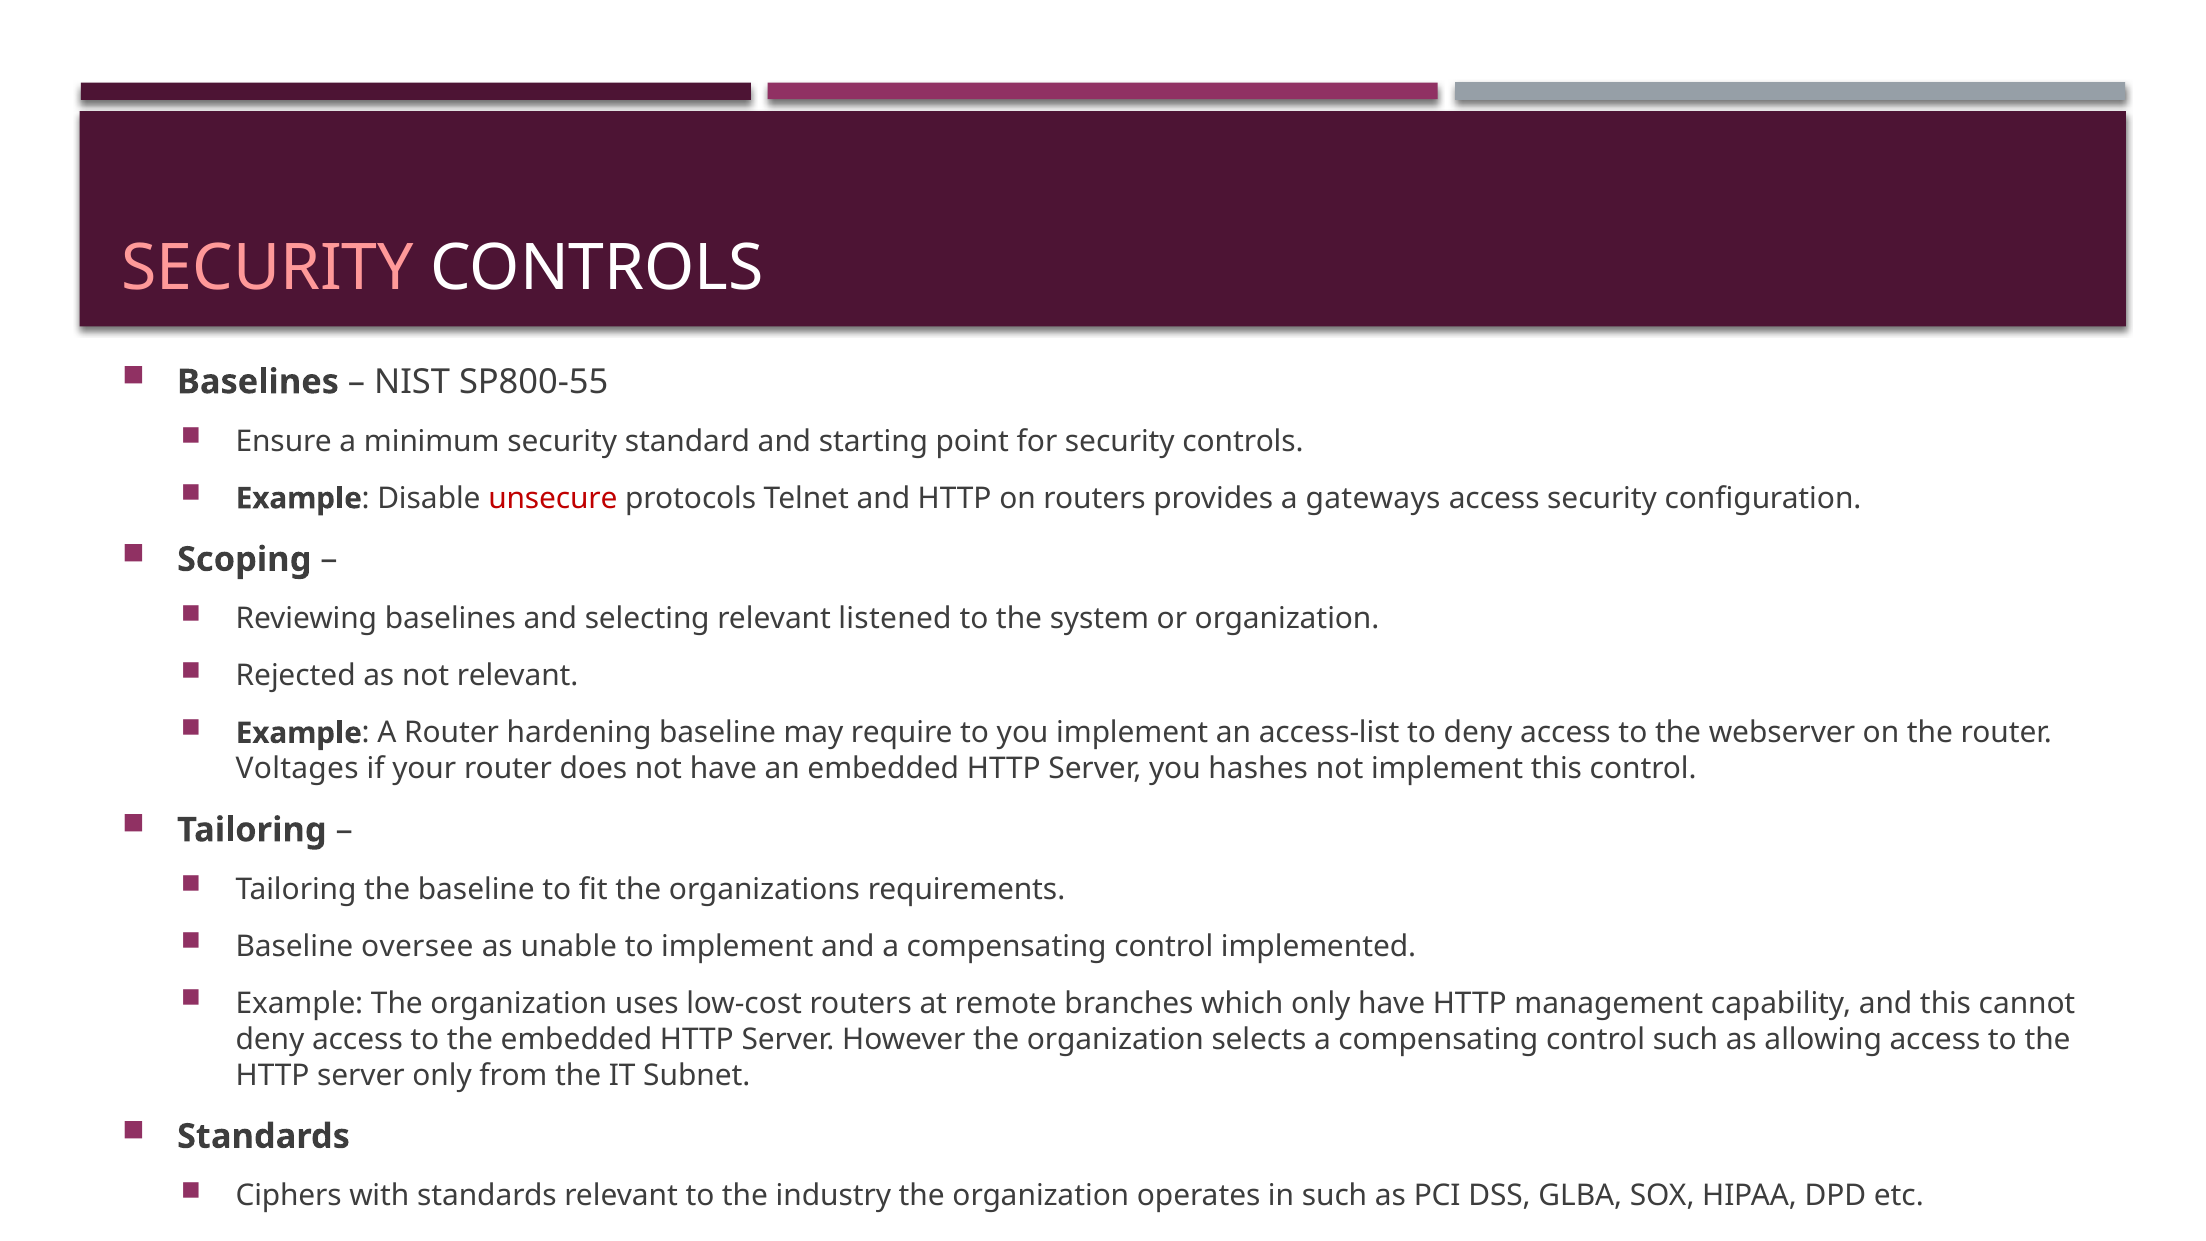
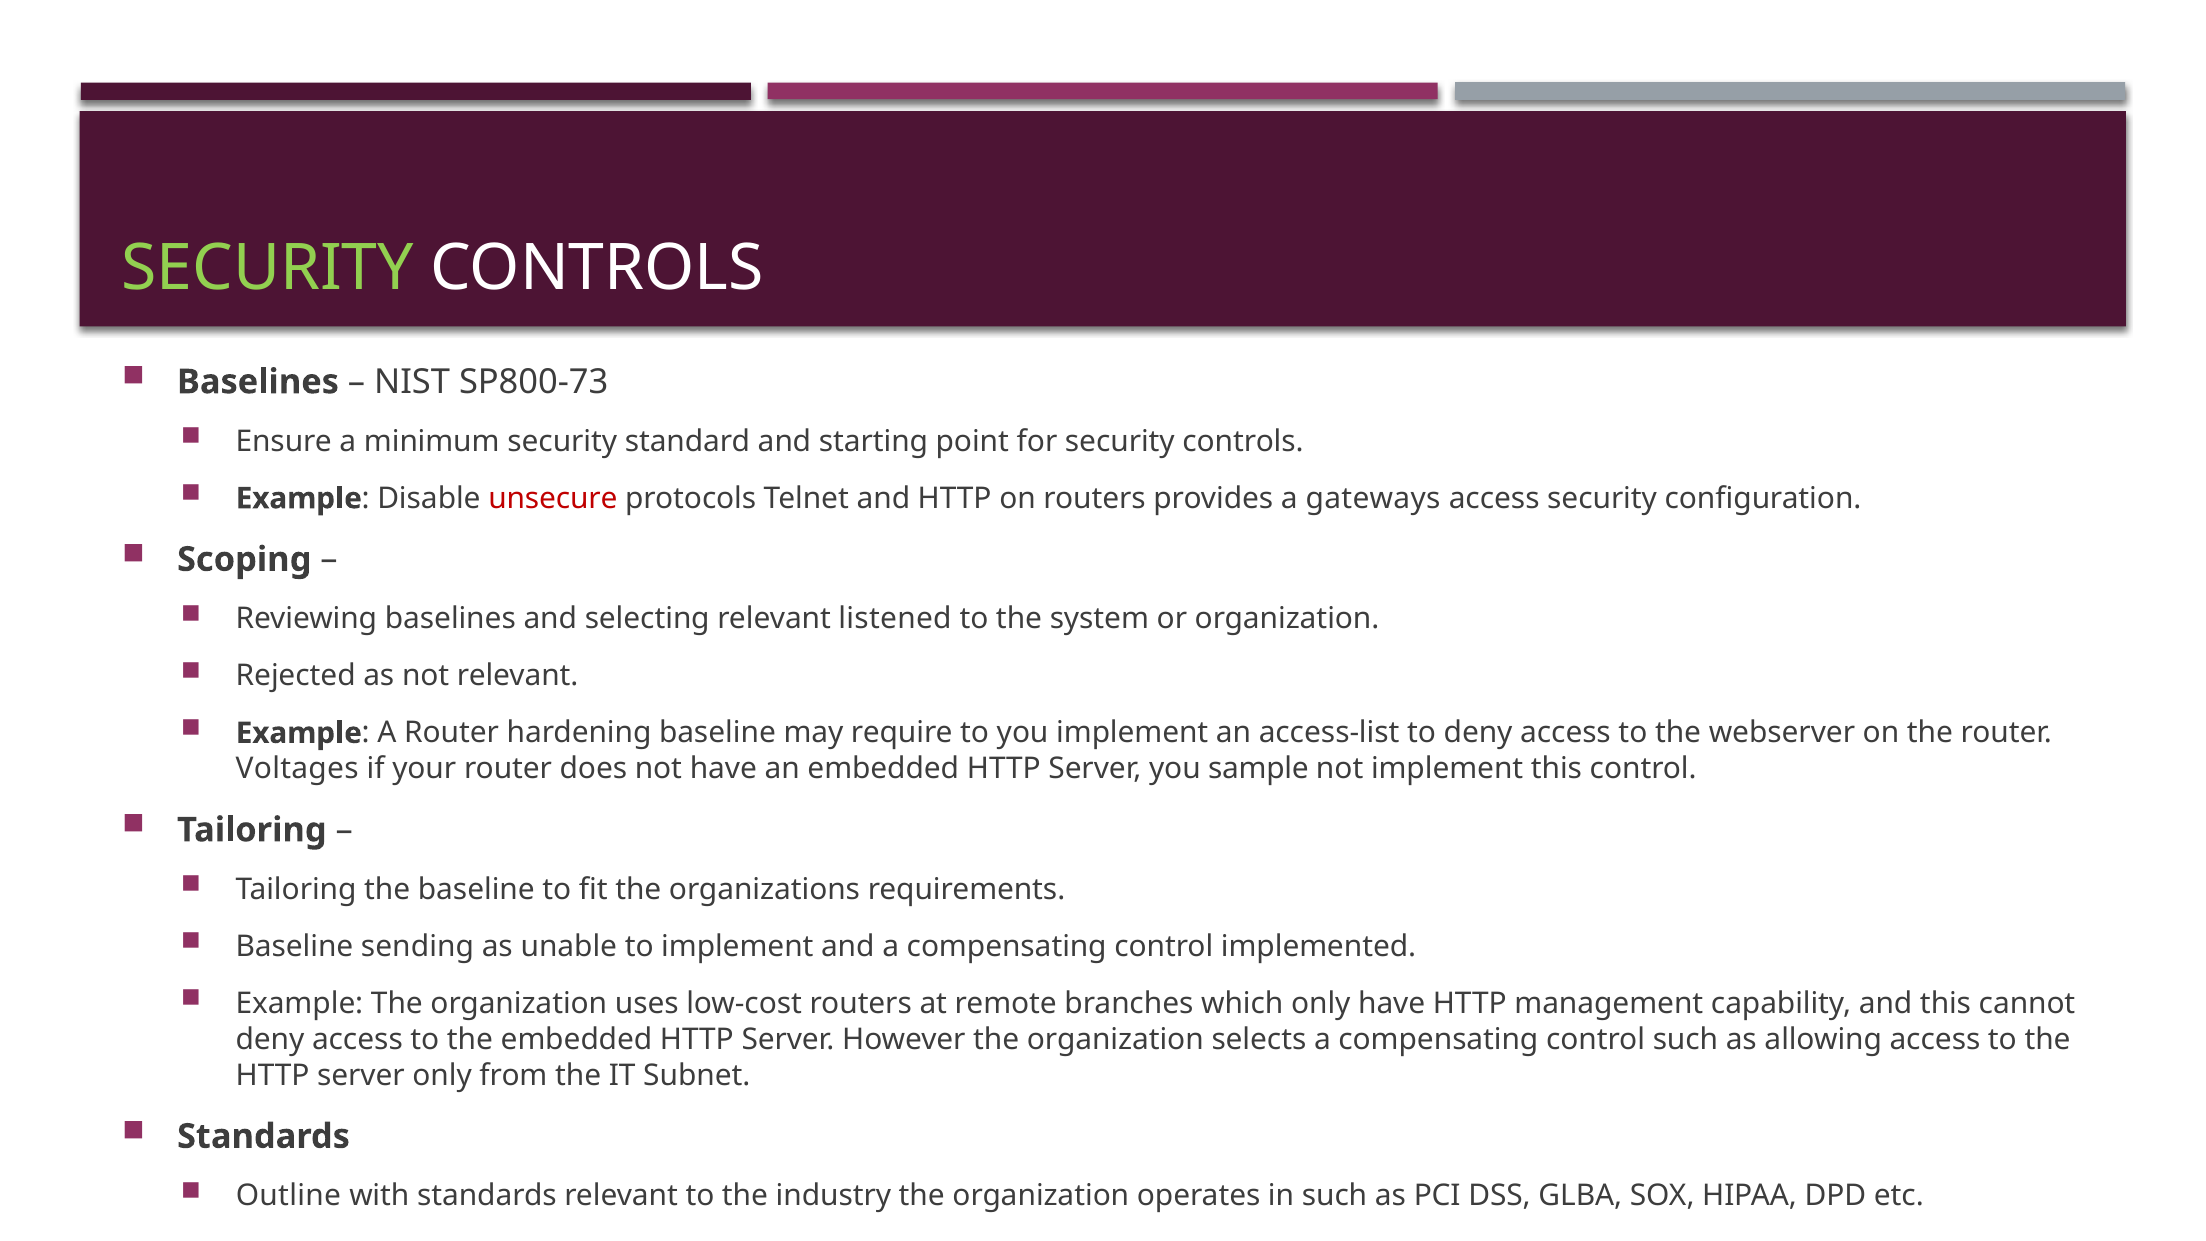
SECURITY colour: pink -> light green (268, 268)
SP800-55: SP800-55 -> SP800-73 (534, 382)
hashes: hashes -> sample (1258, 769)
oversee: oversee -> sending (417, 946)
Ciphers: Ciphers -> Outline (288, 1196)
